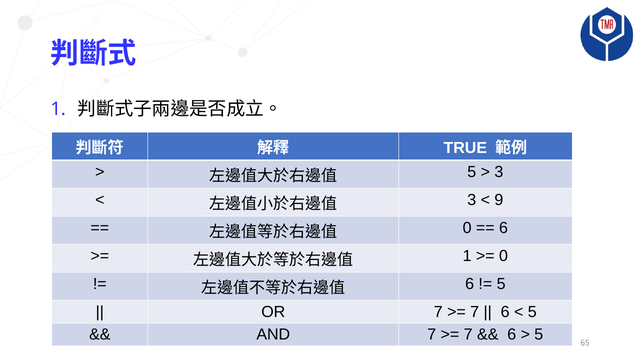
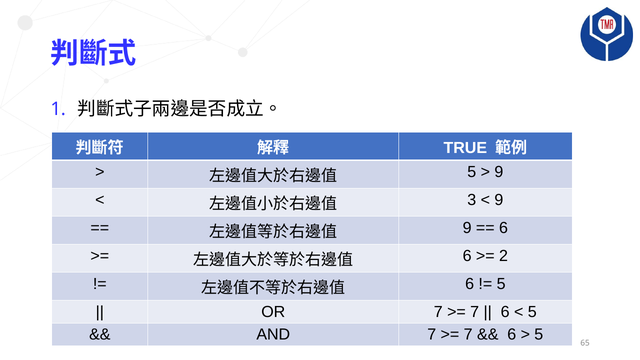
3: 3 -> 9 (499, 172)
0: 0 -> 9 (467, 228)
1: 1 -> 6 (467, 256)
0: 0 -> 2 (504, 256)
